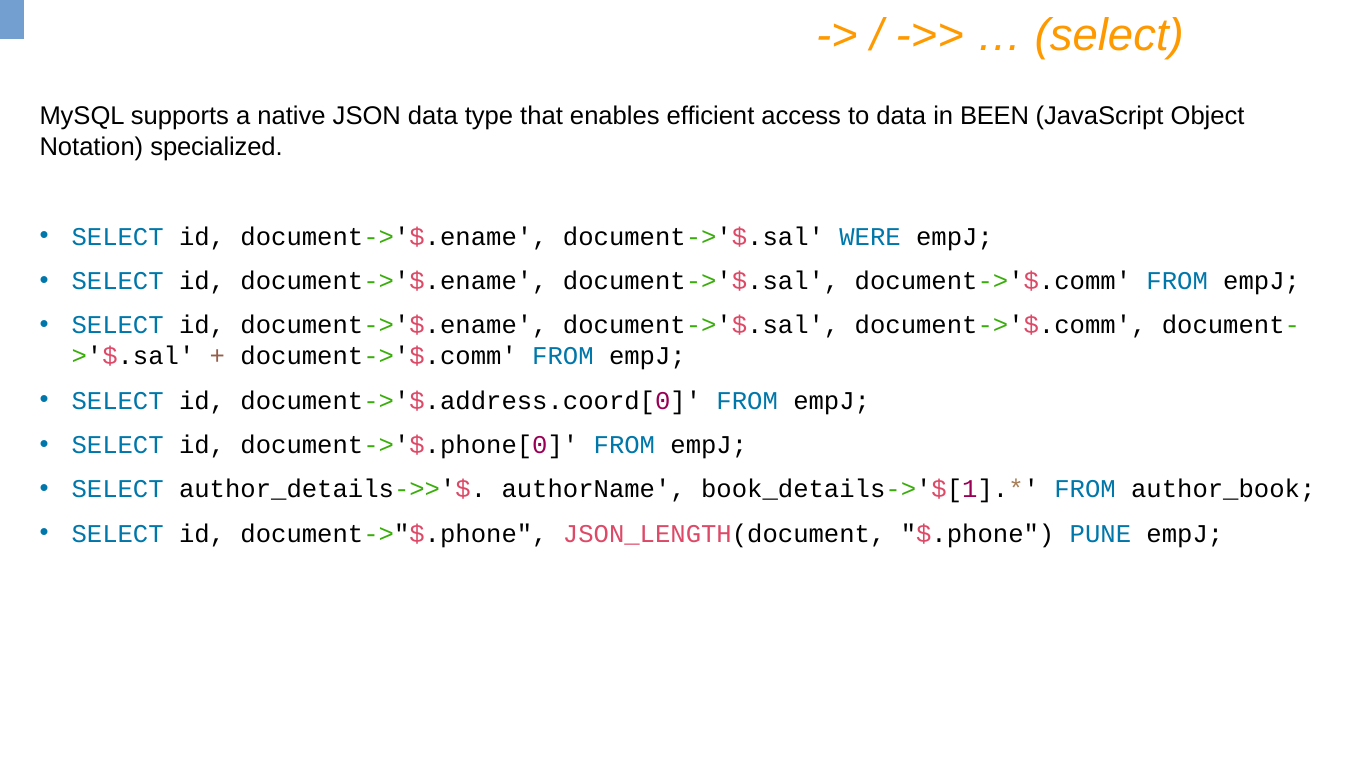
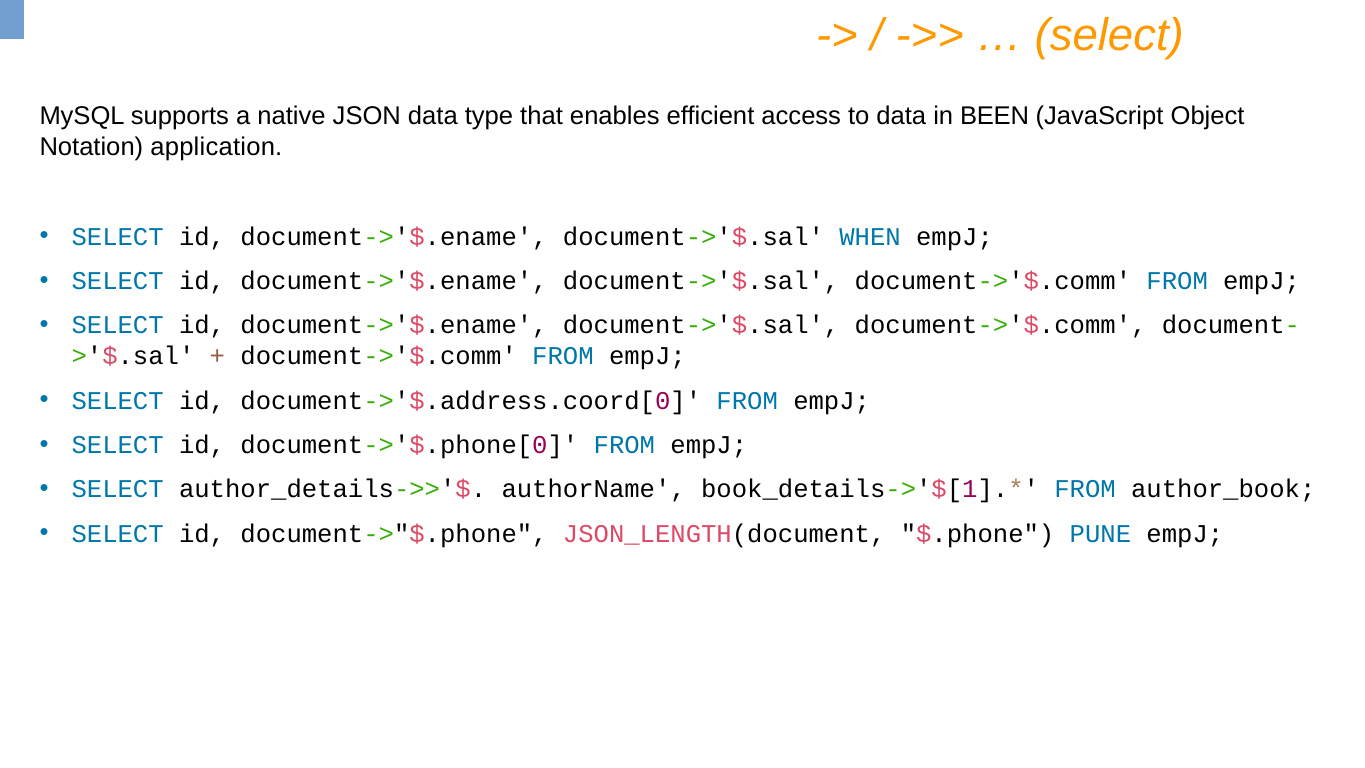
specialized: specialized -> application (216, 147)
WERE: WERE -> WHEN (870, 237)
